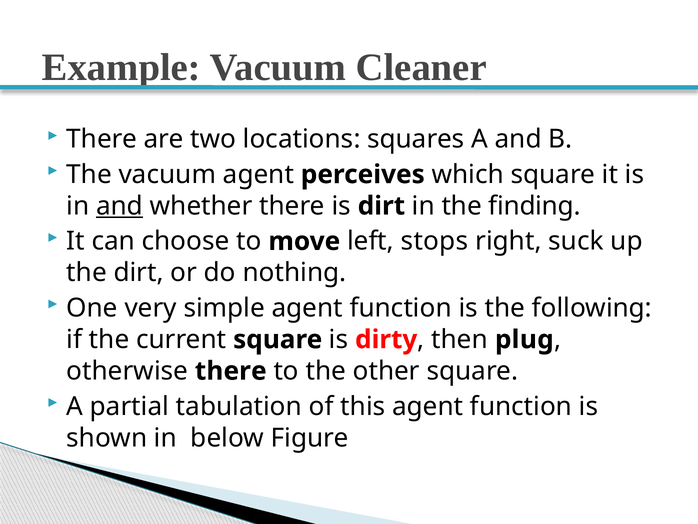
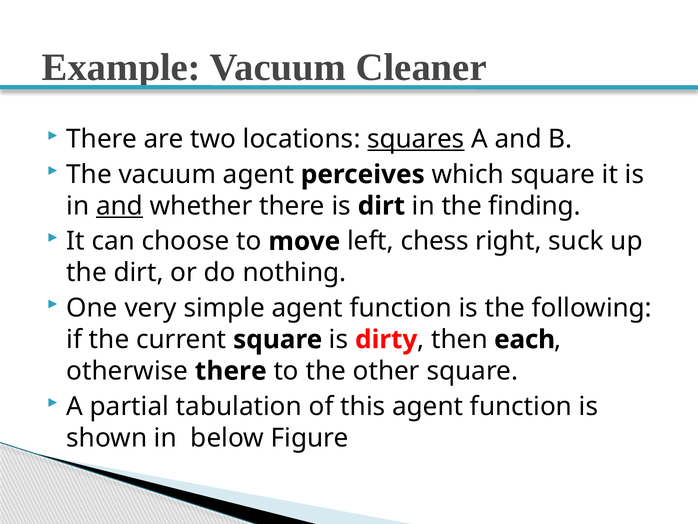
squares underline: none -> present (416, 139)
stops: stops -> chess (435, 241)
plug: plug -> each (525, 339)
